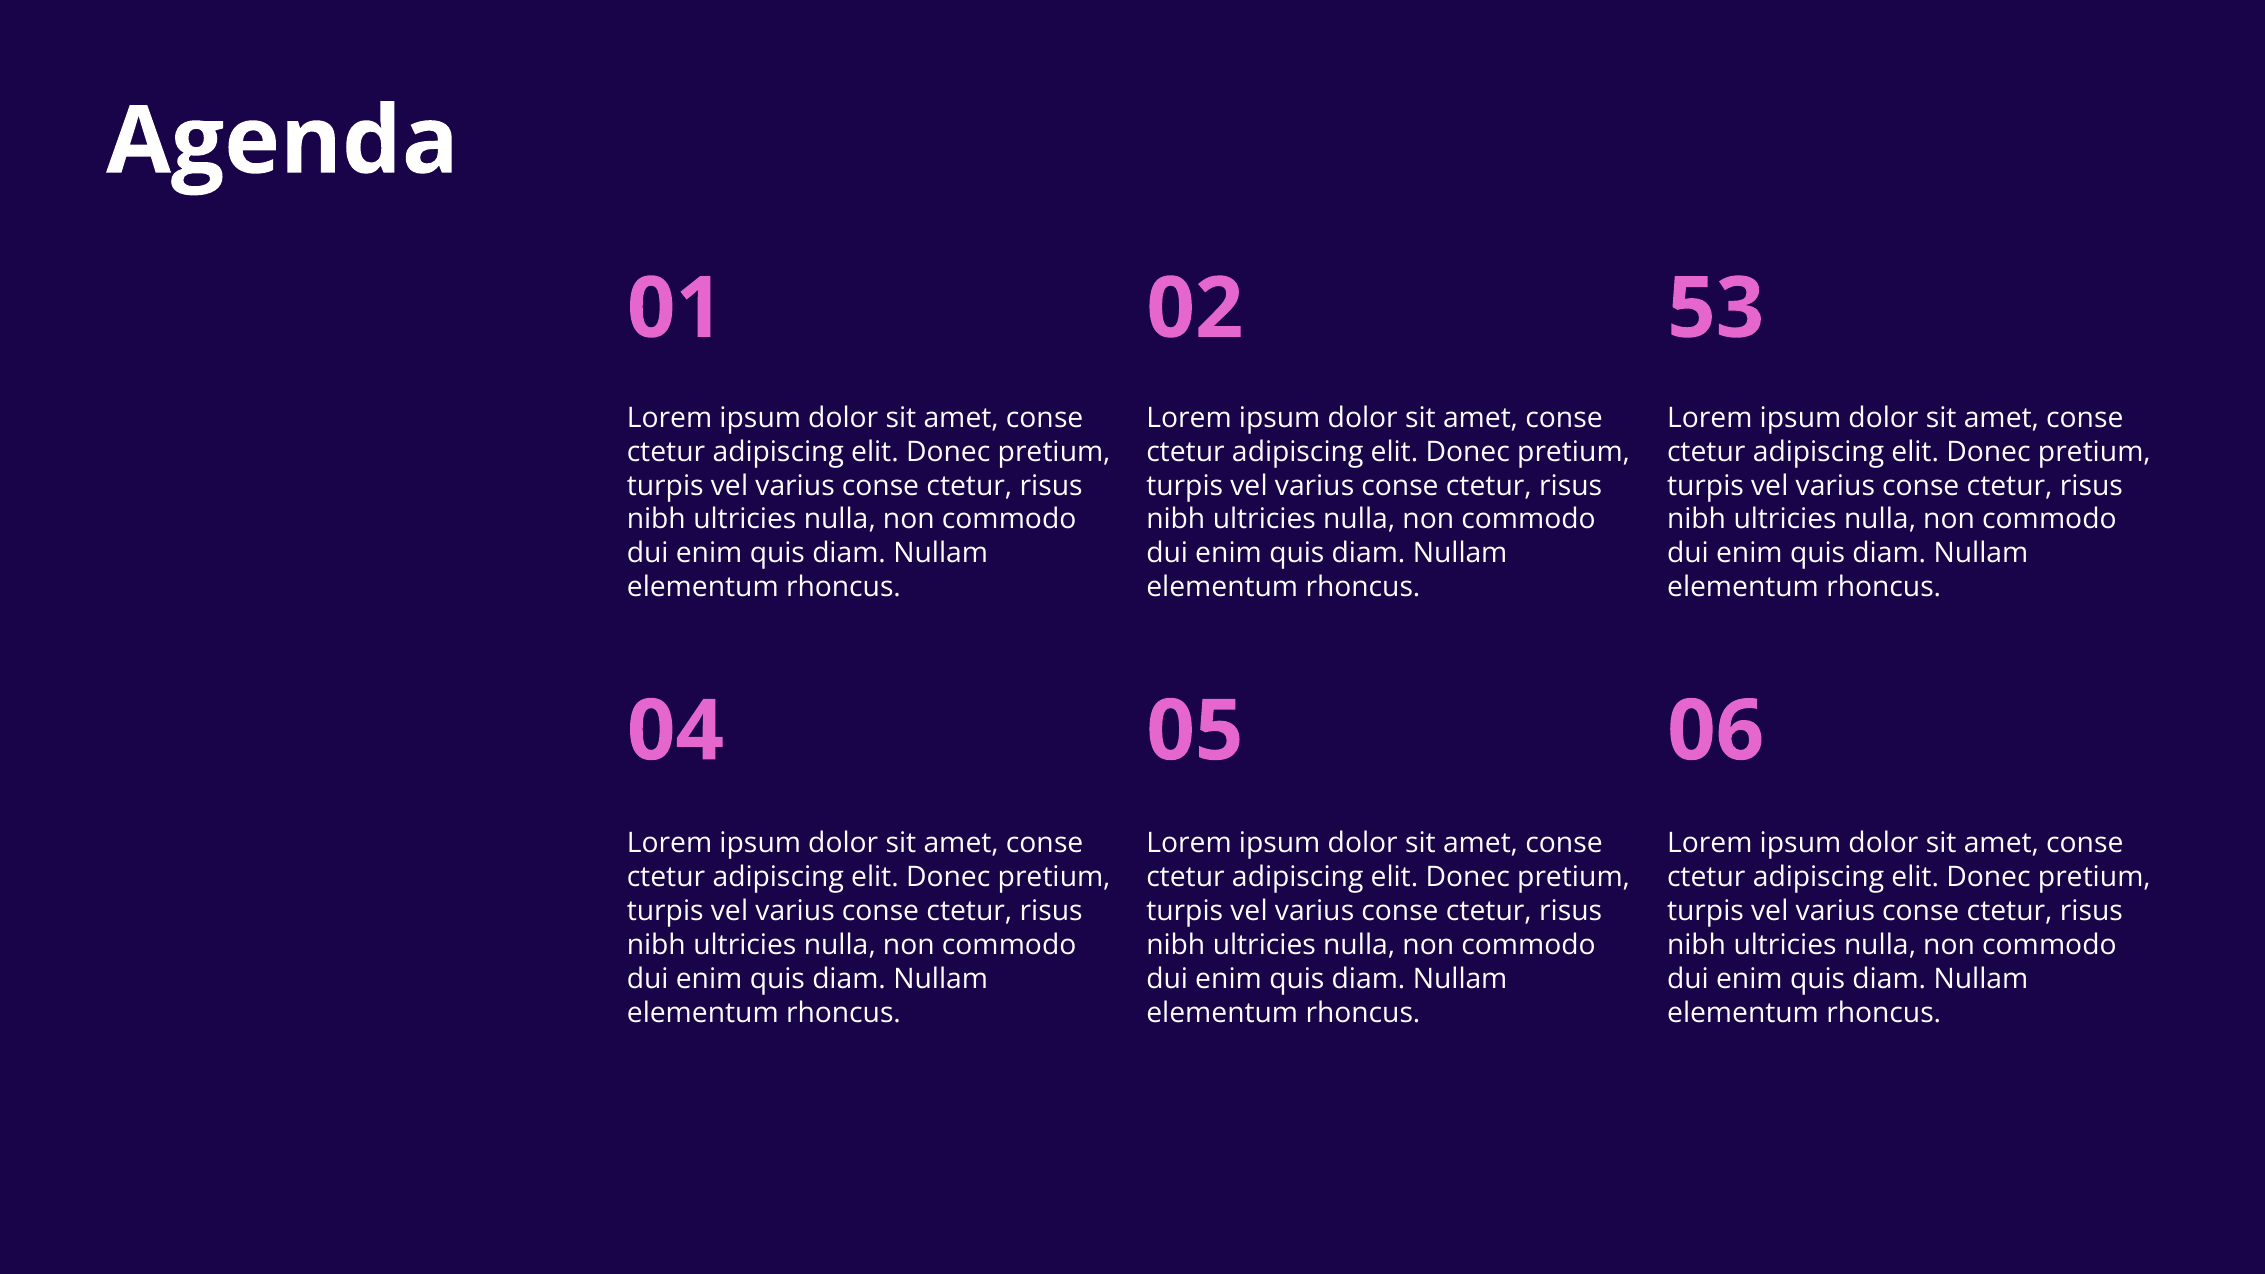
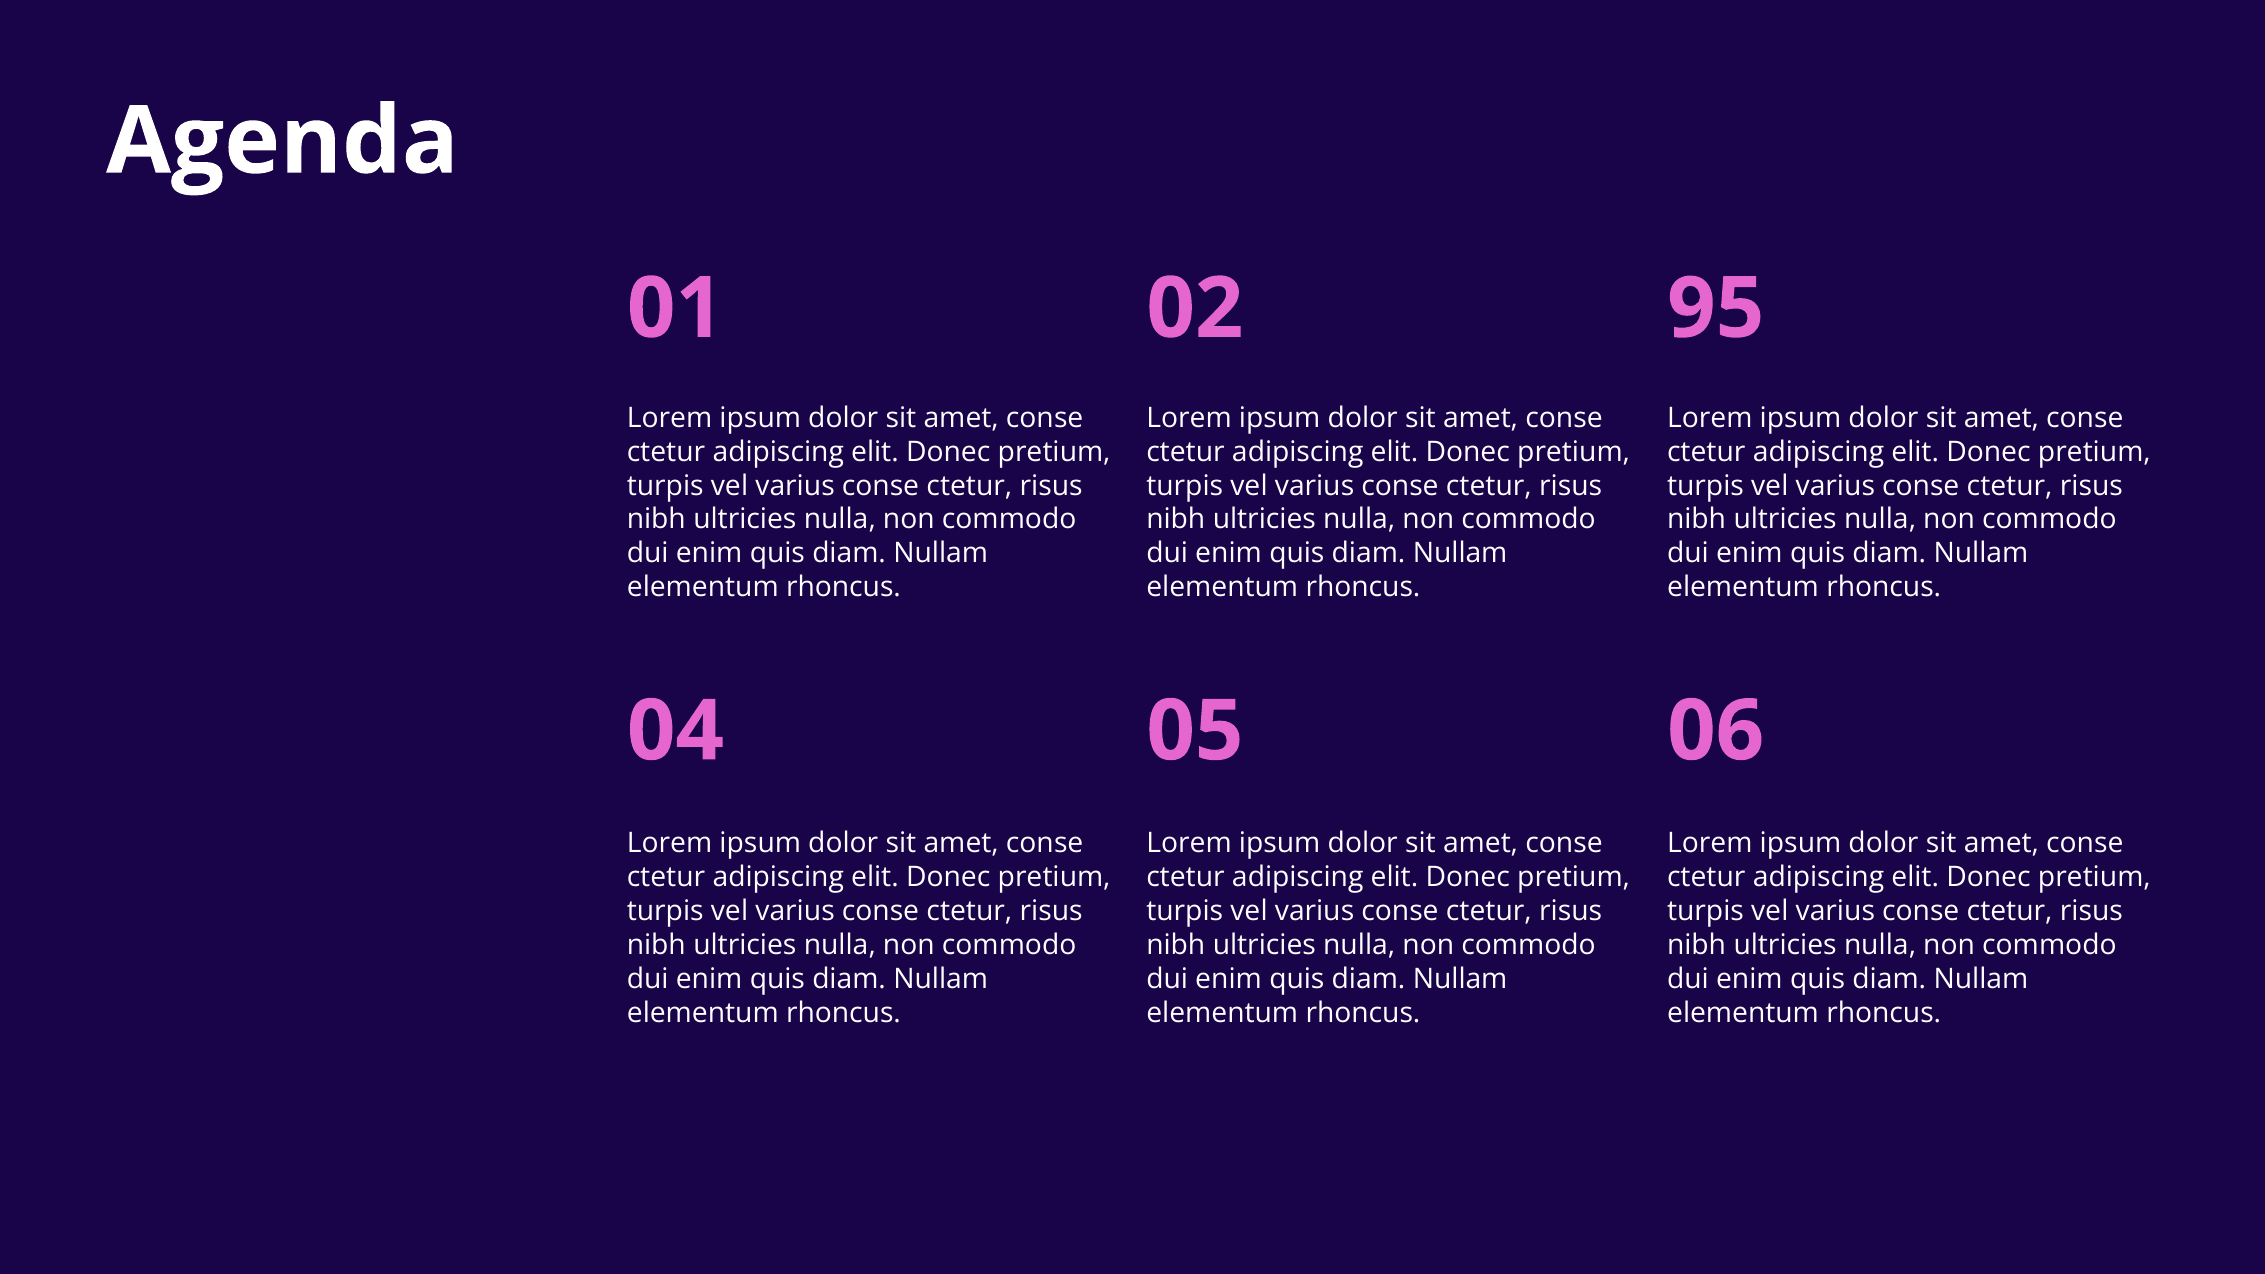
53: 53 -> 95 (1716, 309)
